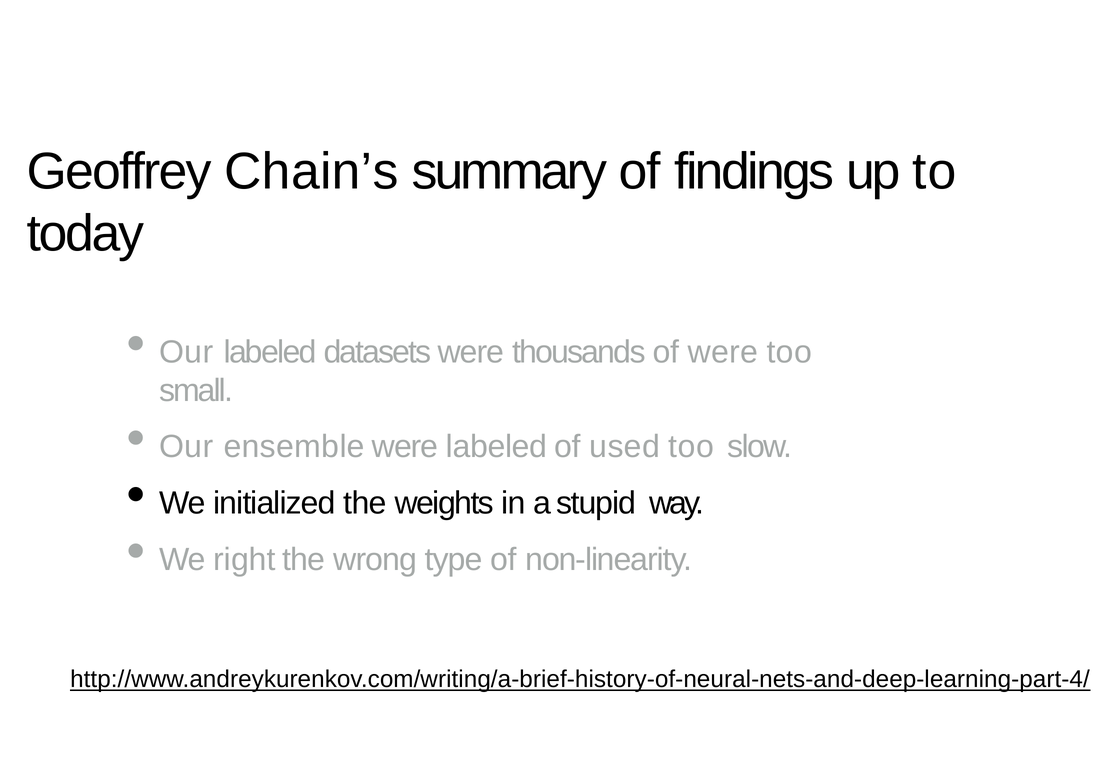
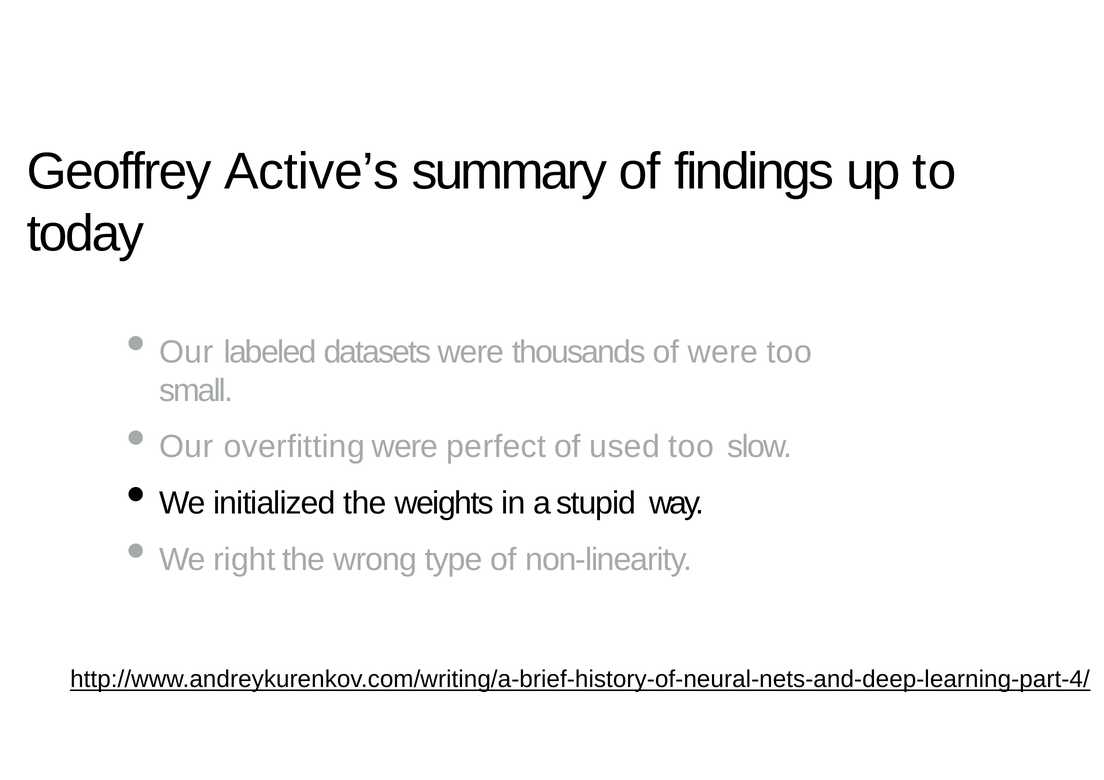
Chain’s: Chain’s -> Active’s (312, 171)
ensemble: ensemble -> overfitting (294, 447)
were labeled: labeled -> perfect (496, 447)
